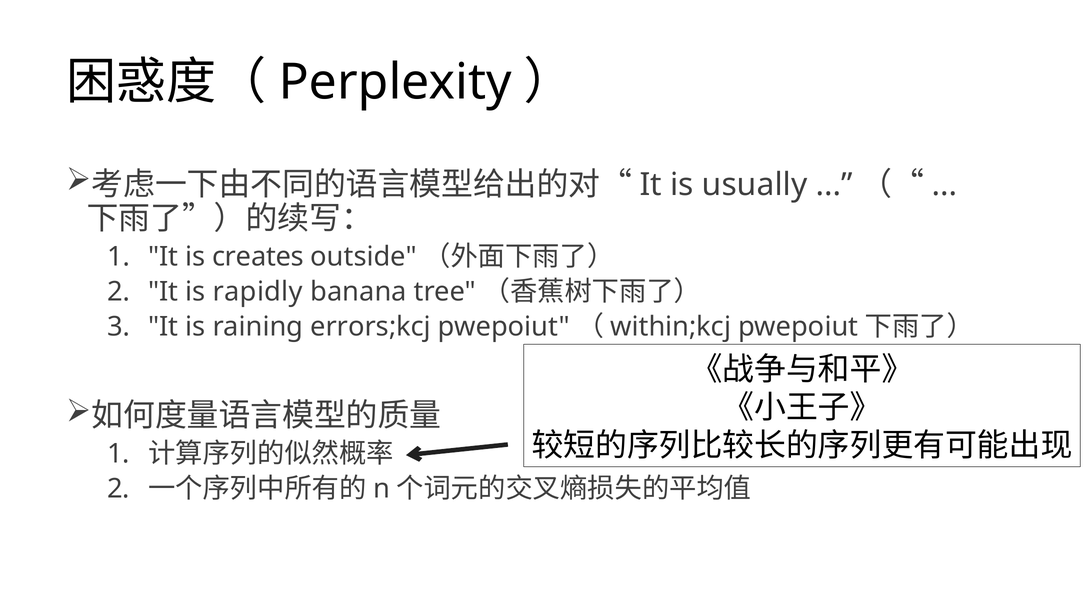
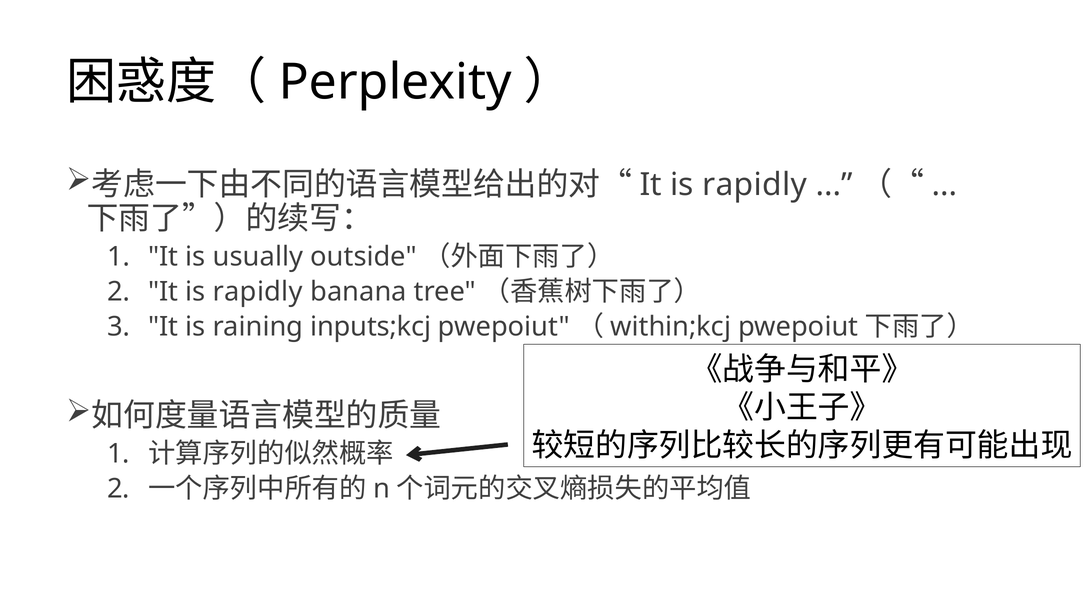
usually: usually -> rapidly (754, 185)
creates: creates -> usually (258, 257)
errors;kcj: errors;kcj -> inputs;kcj (371, 327)
